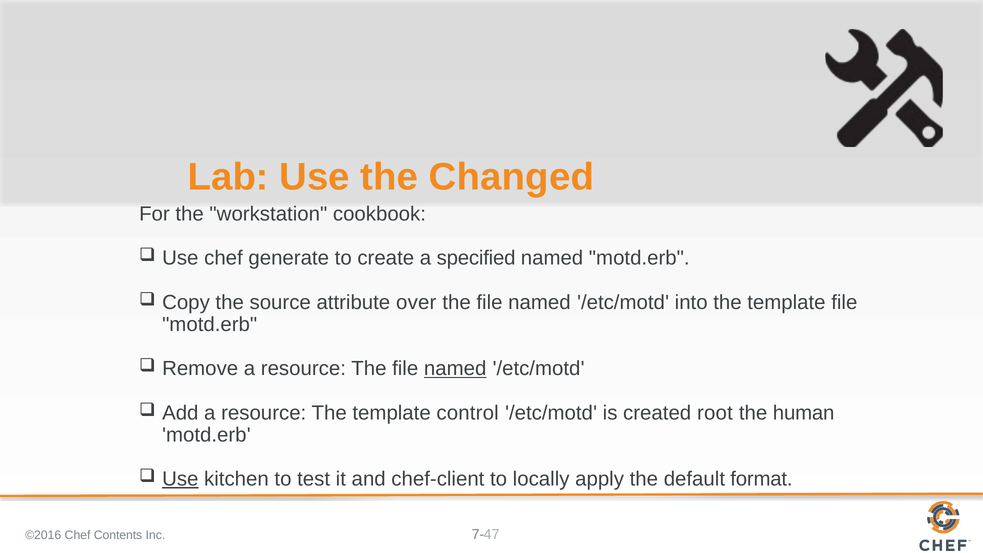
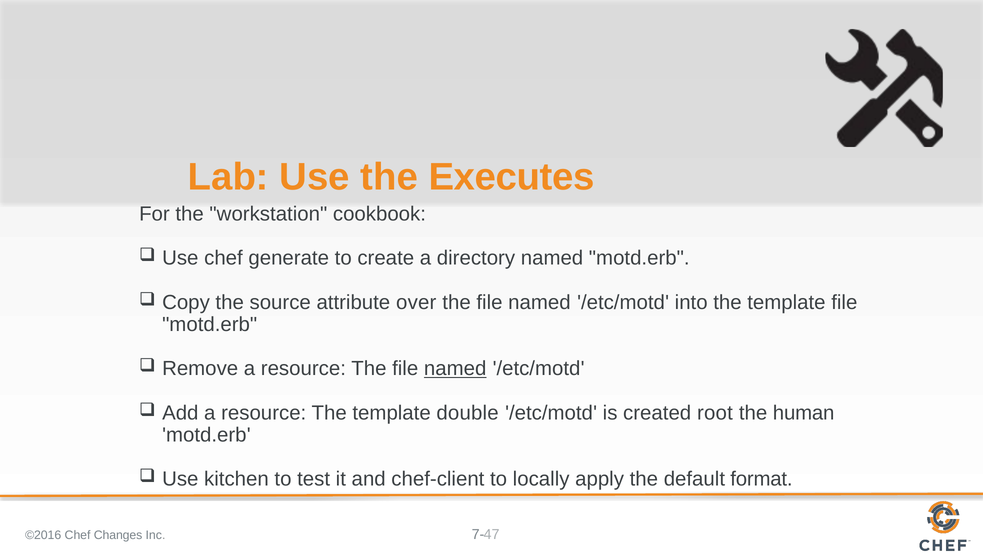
Changed: Changed -> Executes (512, 177)
specified: specified -> directory (476, 258)
control: control -> double (468, 413)
Use underline: present -> none (180, 479)
Contents: Contents -> Changes (118, 535)
